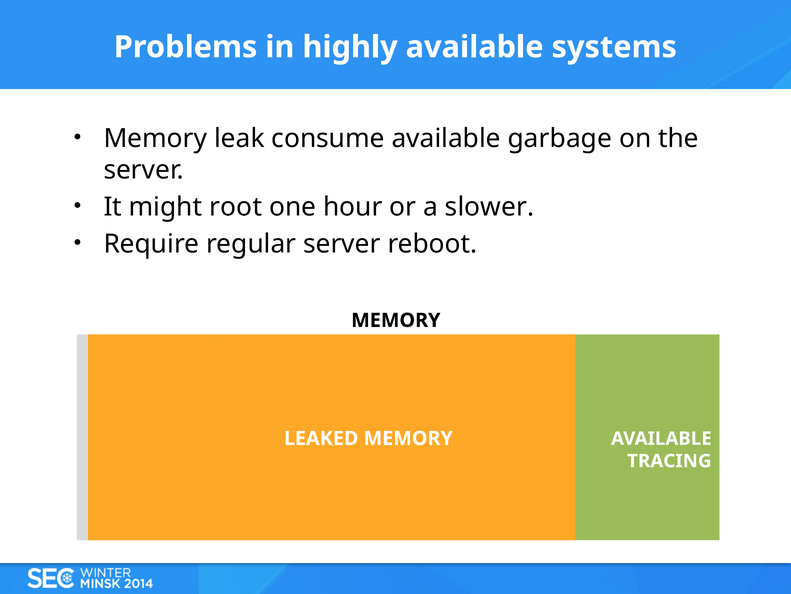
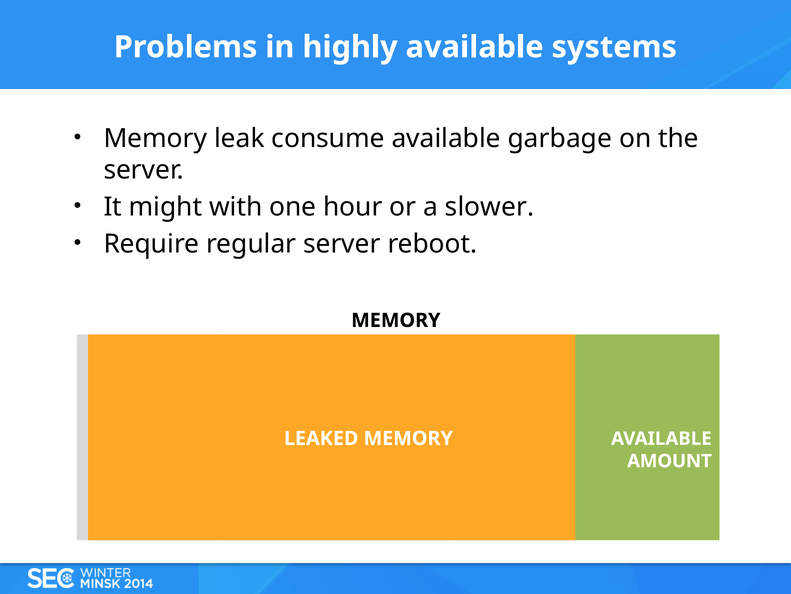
root: root -> with (236, 207)
TRACING: TRACING -> AMOUNT (669, 460)
